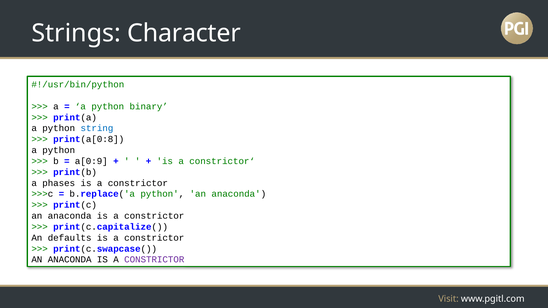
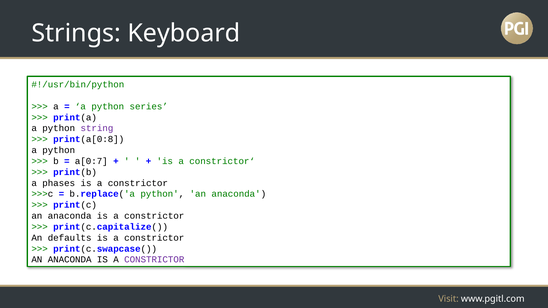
Character: Character -> Keyboard (184, 33)
binary: binary -> series (149, 106)
string colour: blue -> purple (97, 128)
a[0:9: a[0:9 -> a[0:7 (91, 161)
